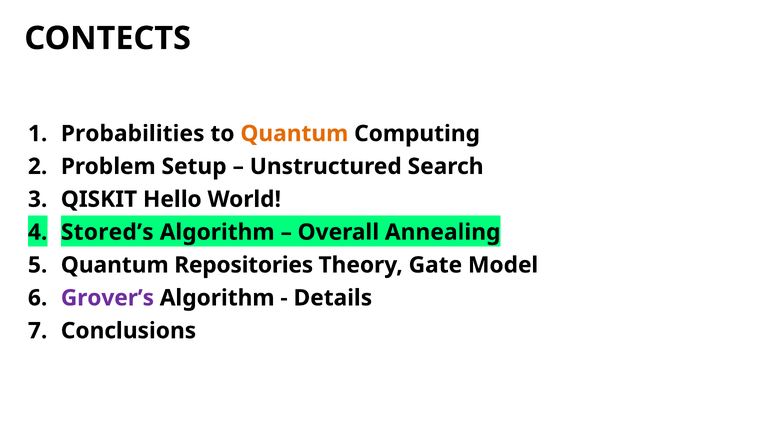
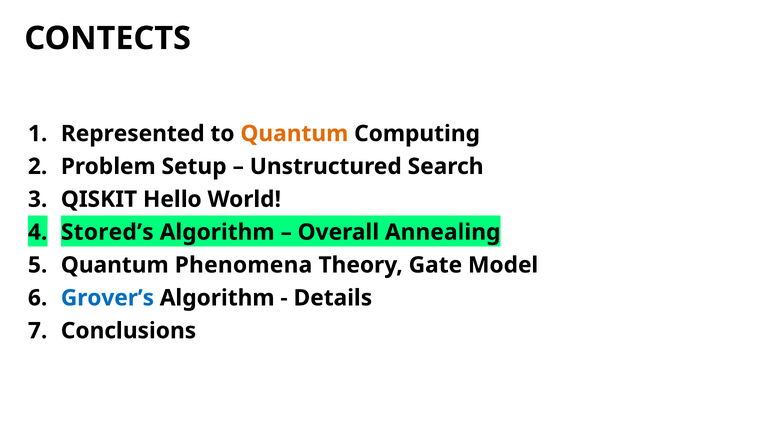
Probabilities: Probabilities -> Represented (133, 134)
Repositories: Repositories -> Phenomena (243, 266)
Grover’s colour: purple -> blue (107, 298)
